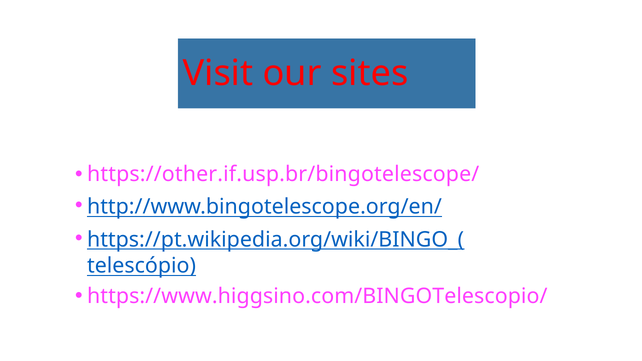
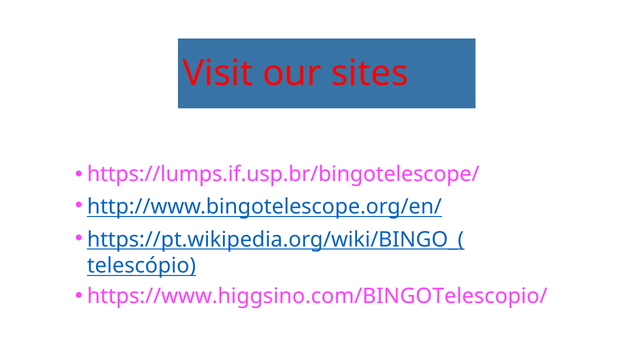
https://other.if.usp.br/bingotelescope/: https://other.if.usp.br/bingotelescope/ -> https://lumps.if.usp.br/bingotelescope/ (283, 174)
